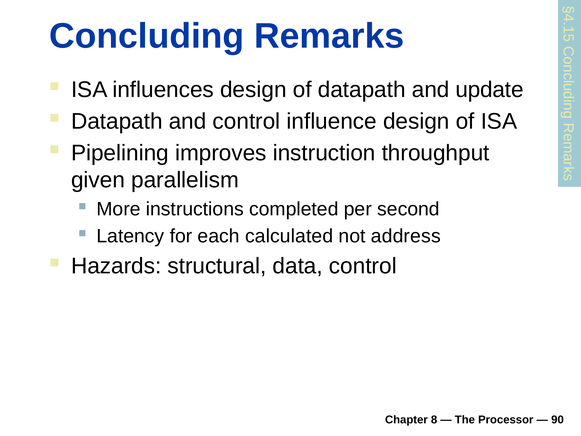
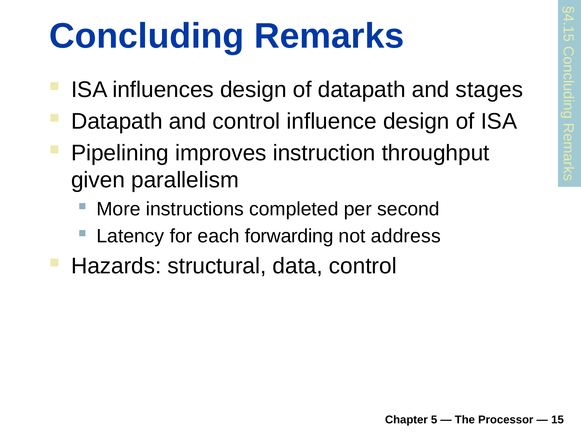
update: update -> stages (489, 90)
calculated: calculated -> forwarding (289, 236)
Chapter 8: 8 -> 5 (434, 419)
90: 90 -> 15 (558, 419)
